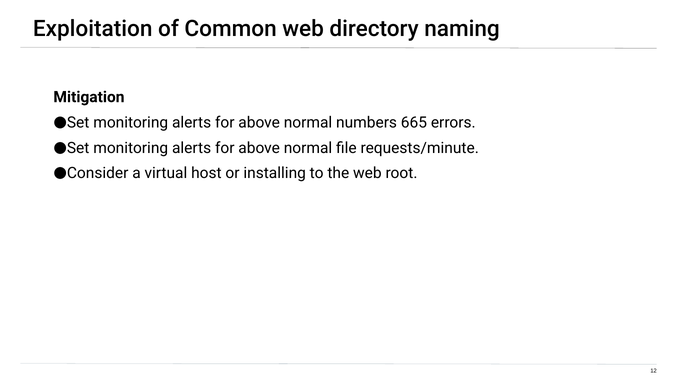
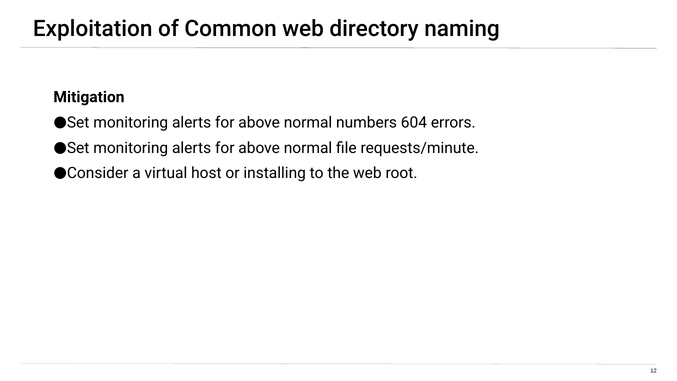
665: 665 -> 604 (414, 123)
